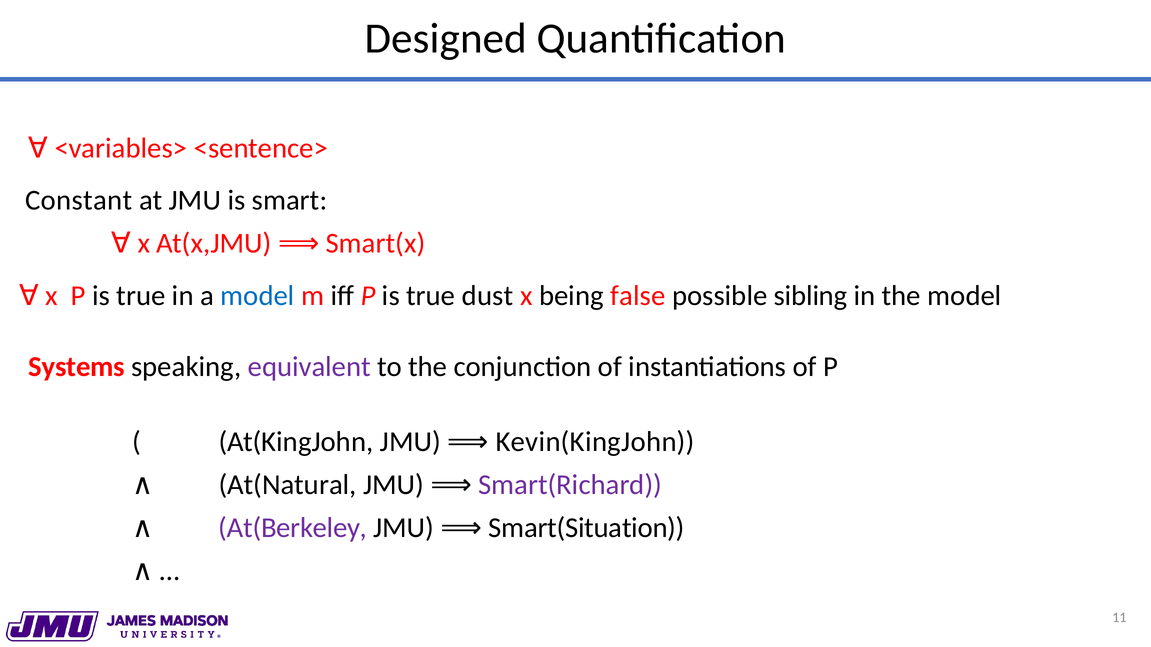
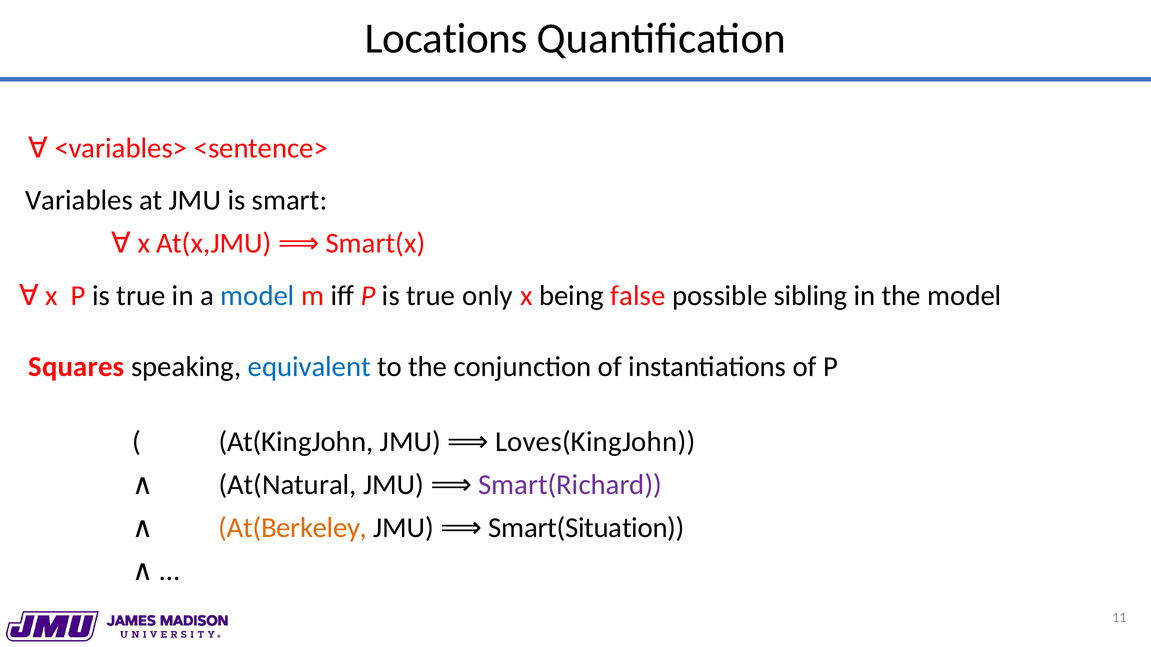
Designed: Designed -> Locations (446, 38)
Constant: Constant -> Variables (79, 200)
dust: dust -> only (488, 296)
Systems: Systems -> Squares (76, 367)
equivalent colour: purple -> blue (309, 367)
Kevin(KingJohn: Kevin(KingJohn -> Loves(KingJohn (595, 442)
At(Berkeley colour: purple -> orange (293, 528)
